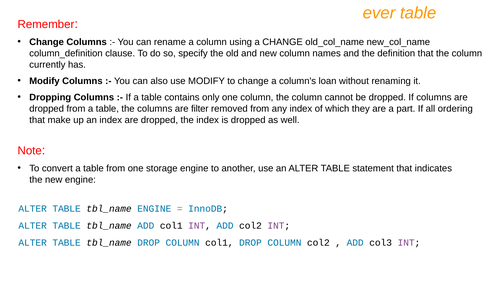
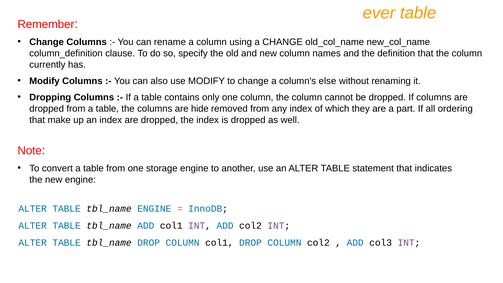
loan: loan -> else (327, 81)
filter: filter -> hide (200, 109)
